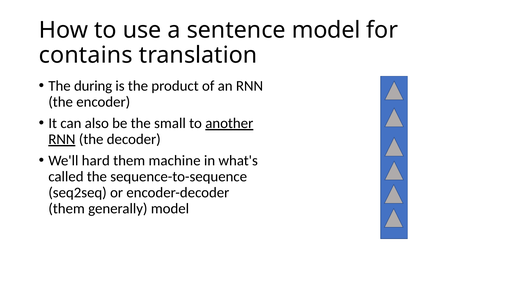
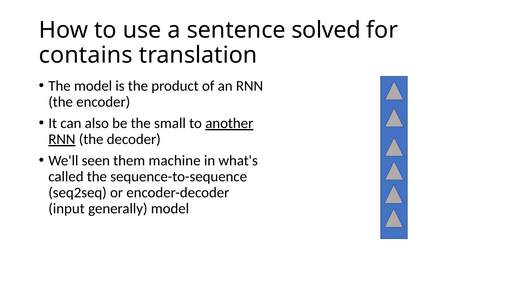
sentence model: model -> solved (326, 30)
The during: during -> model (93, 86)
hard: hard -> seen (96, 161)
them: them -> input (67, 209)
